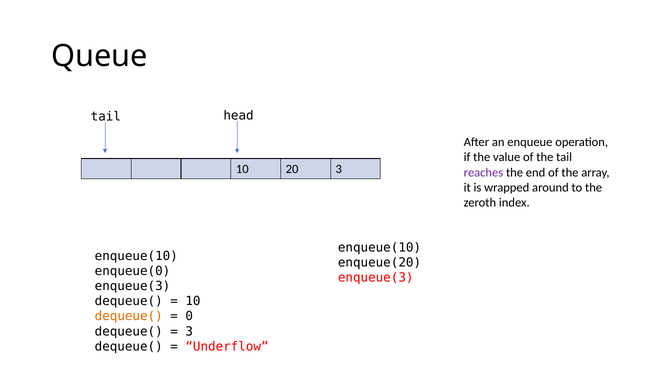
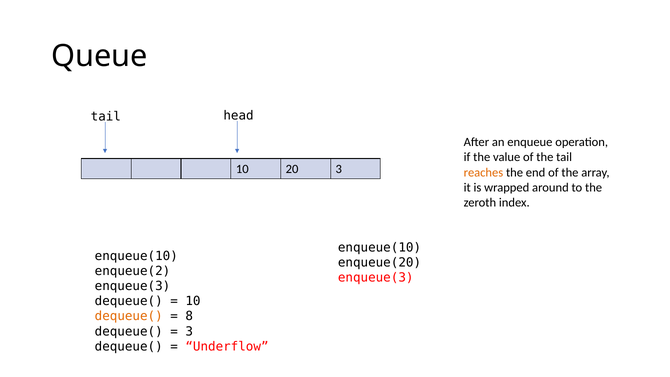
reaches colour: purple -> orange (483, 172)
enqueue(0: enqueue(0 -> enqueue(2 (132, 271)
0: 0 -> 8 (189, 316)
